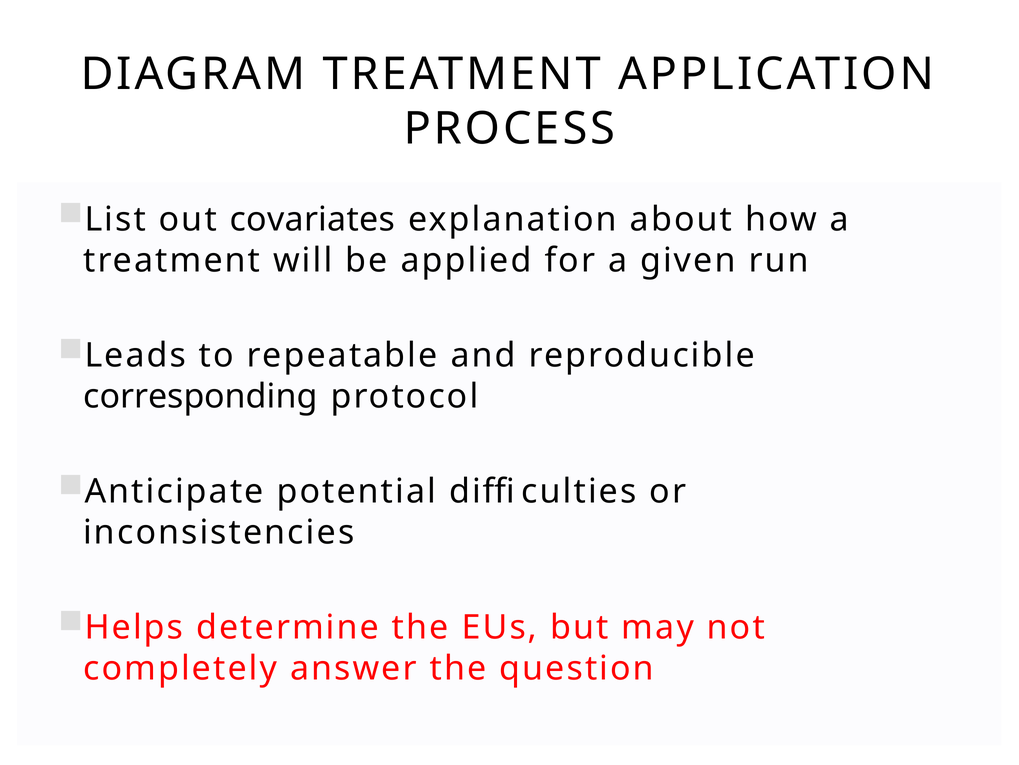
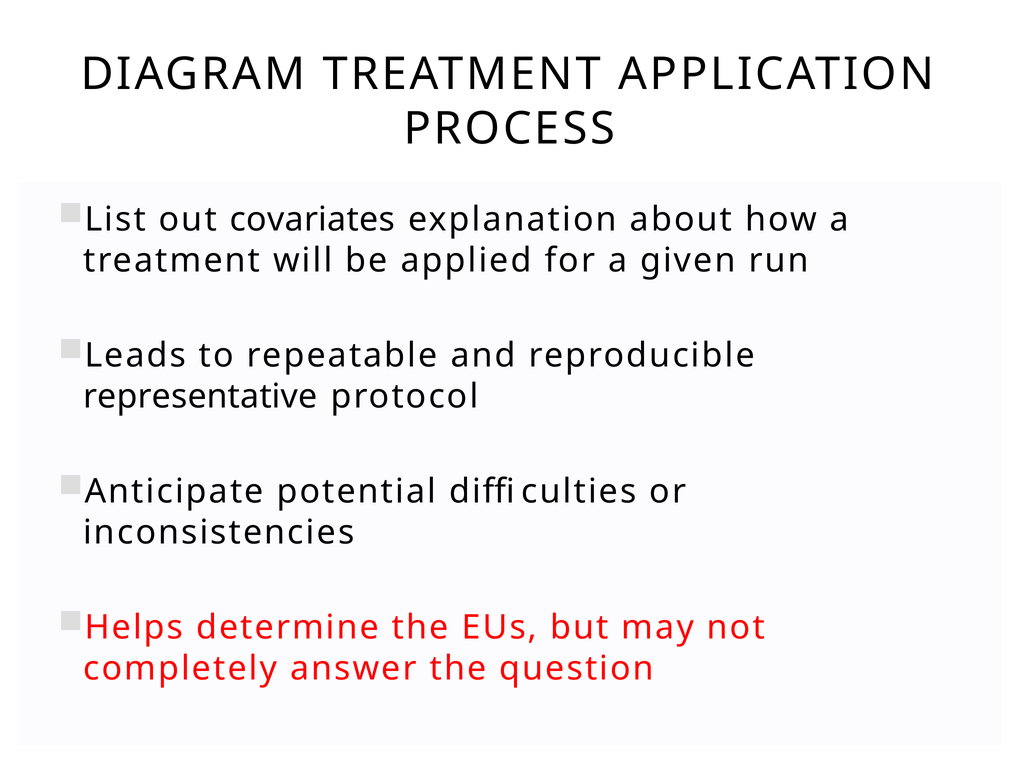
corresponding: corresponding -> representative (200, 396)
